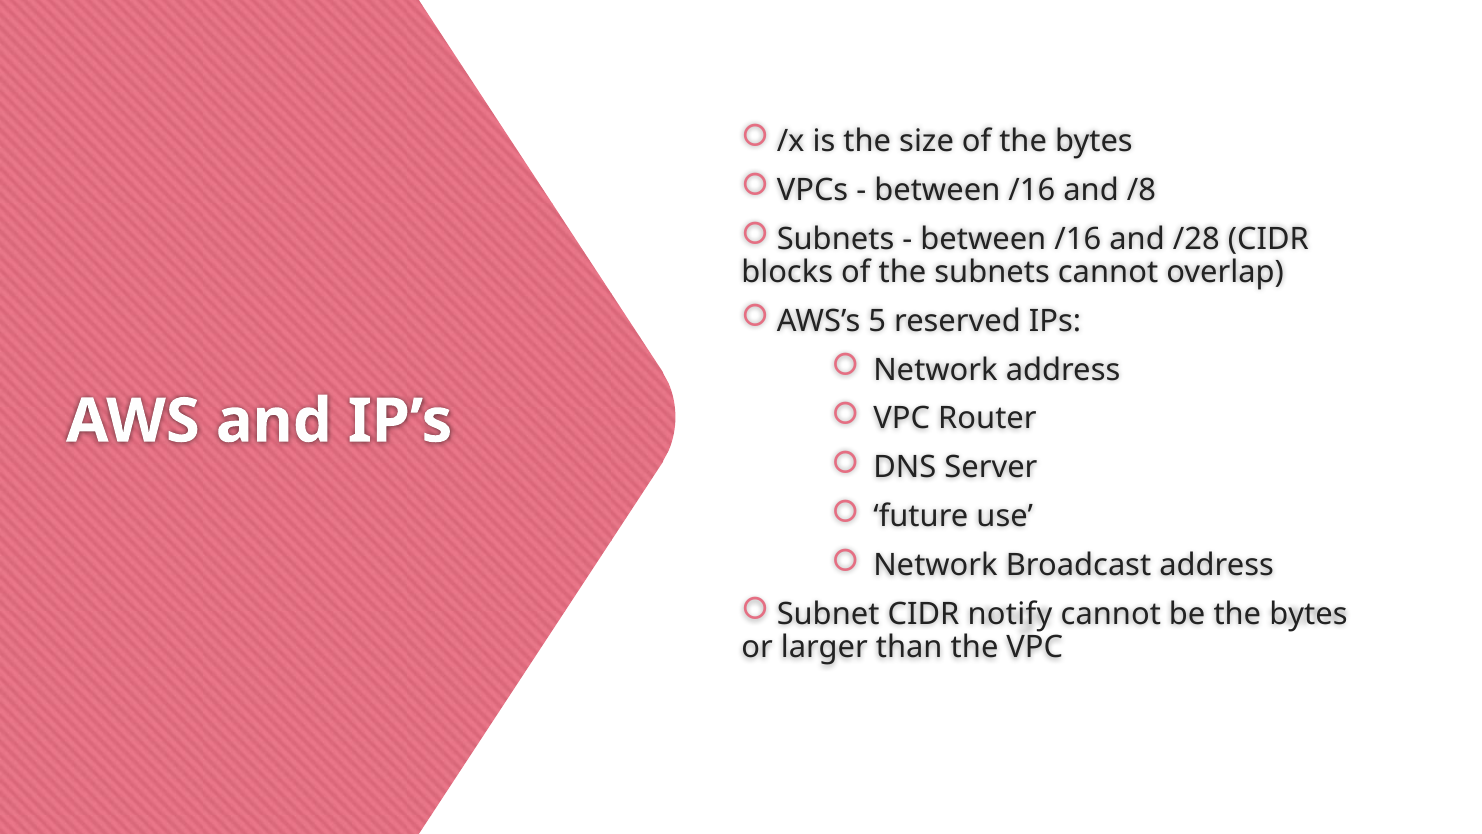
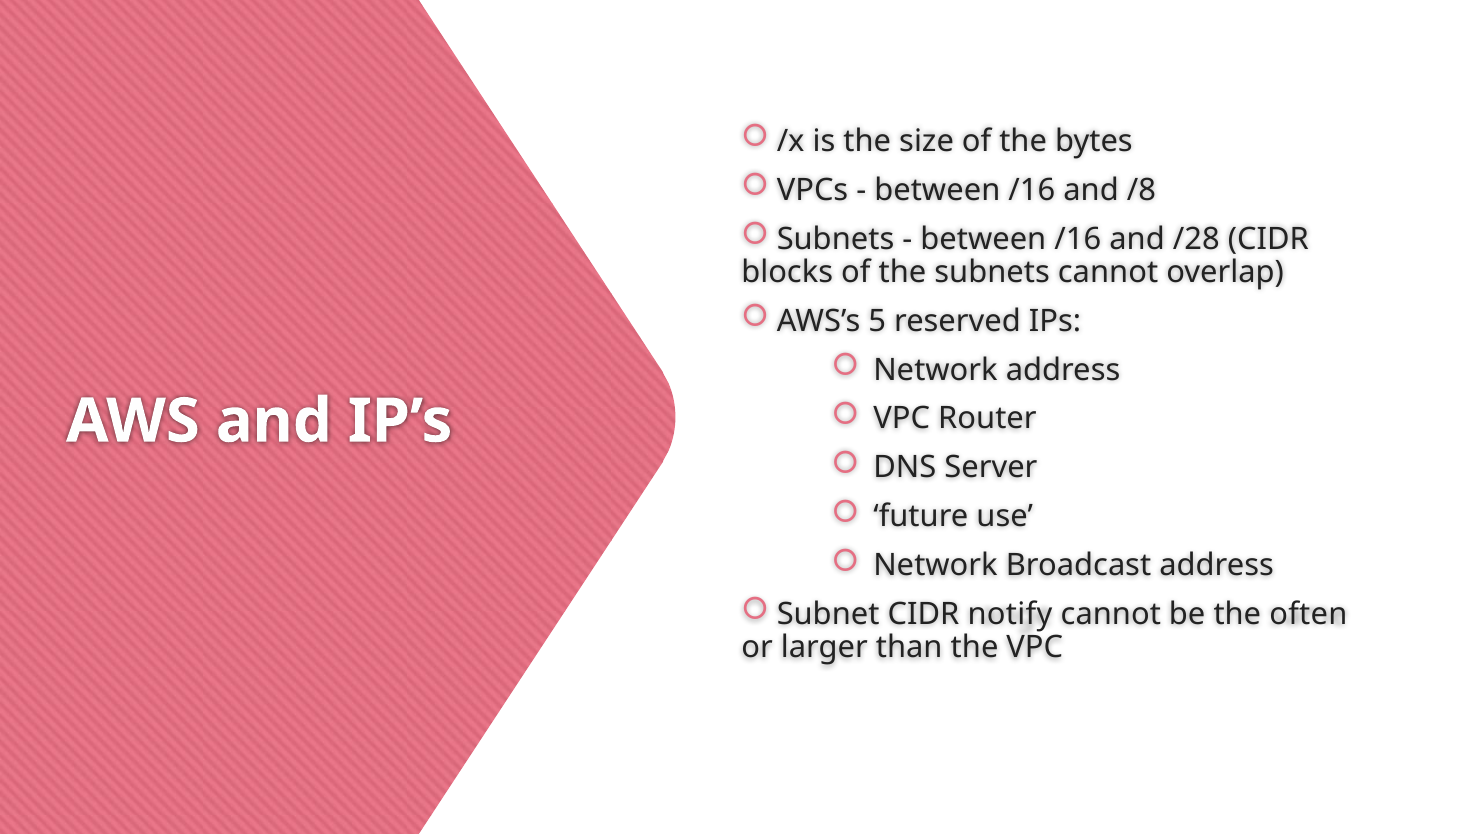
be the bytes: bytes -> often (1308, 614)
